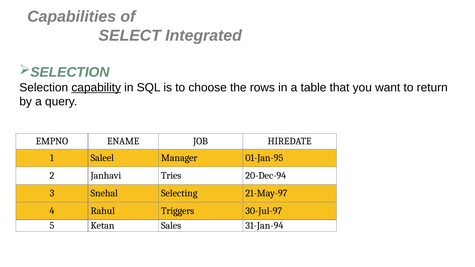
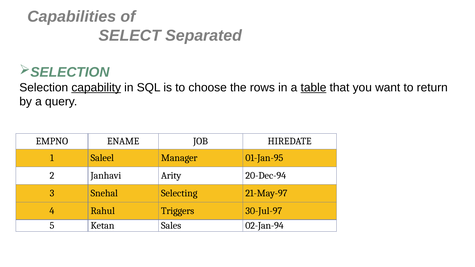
Integrated: Integrated -> Separated (204, 36)
table underline: none -> present (314, 87)
Tries: Tries -> Arity (171, 176)
31-Jan-94: 31-Jan-94 -> 02-Jan-94 (264, 226)
